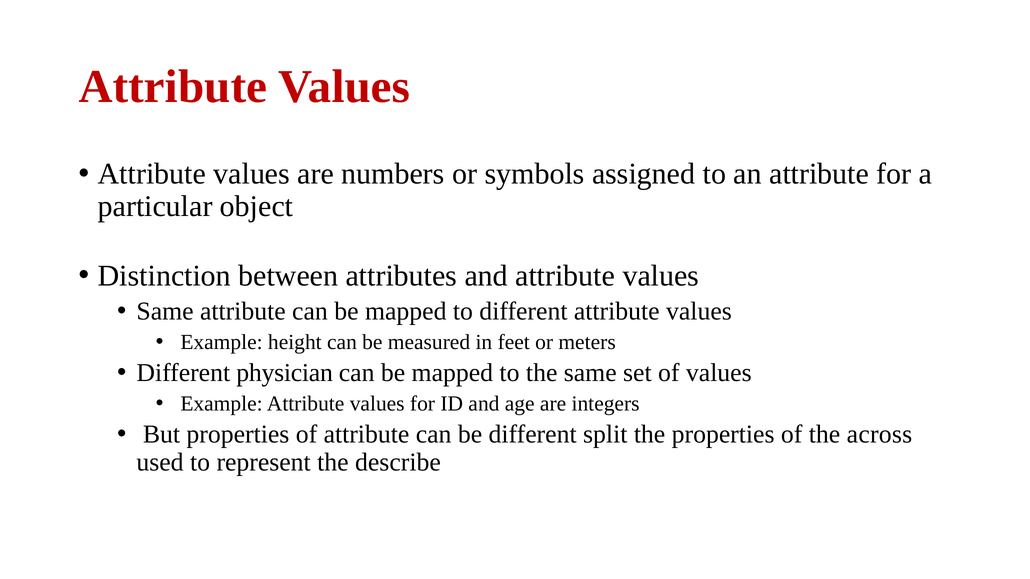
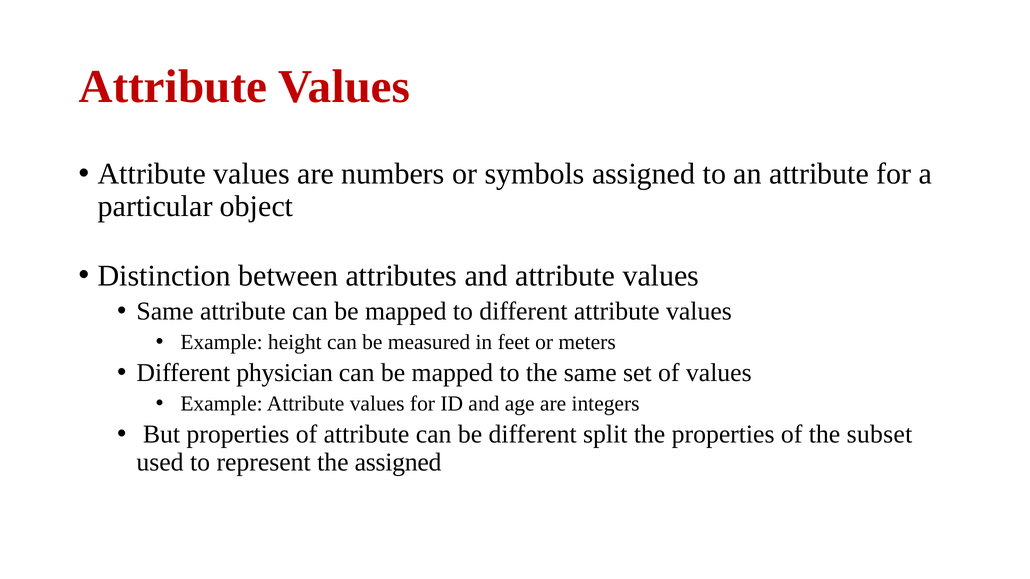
across: across -> subset (879, 435)
the describe: describe -> assigned (398, 463)
